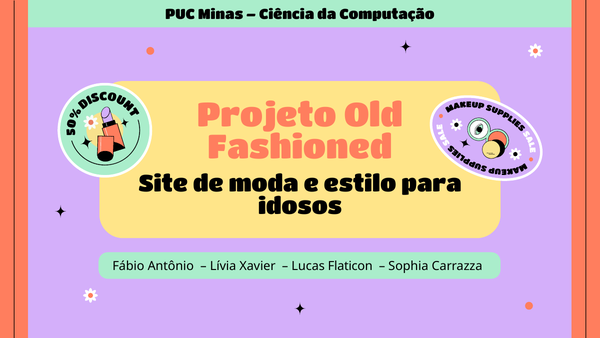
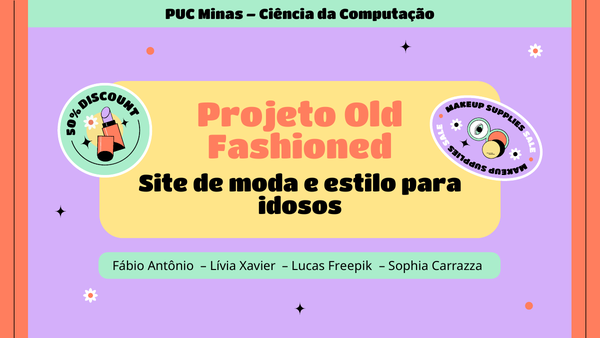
Flaticon: Flaticon -> Freepik (350, 266)
